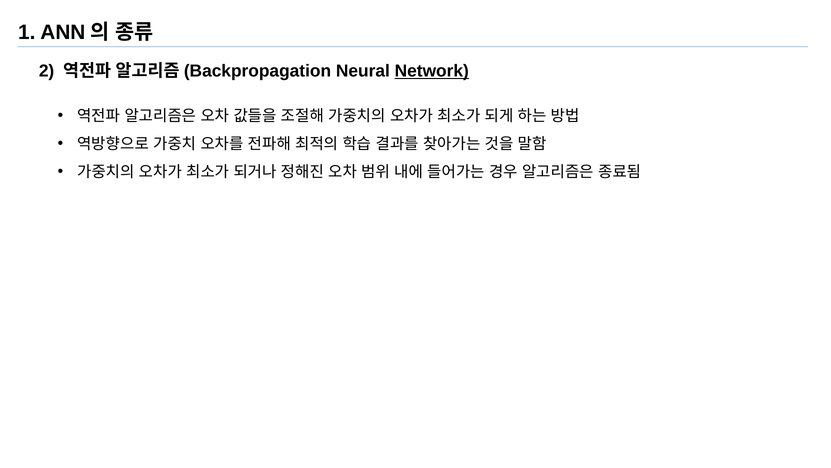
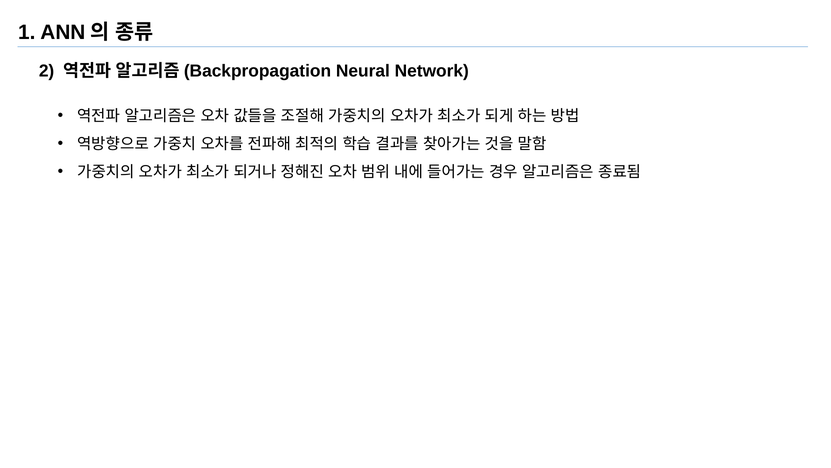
Network underline: present -> none (432, 71)
